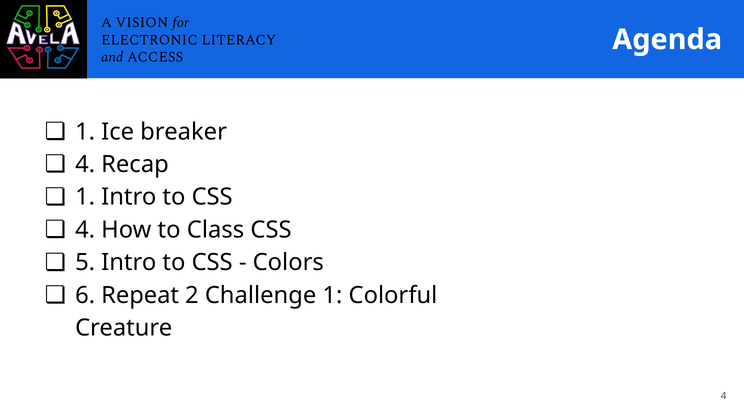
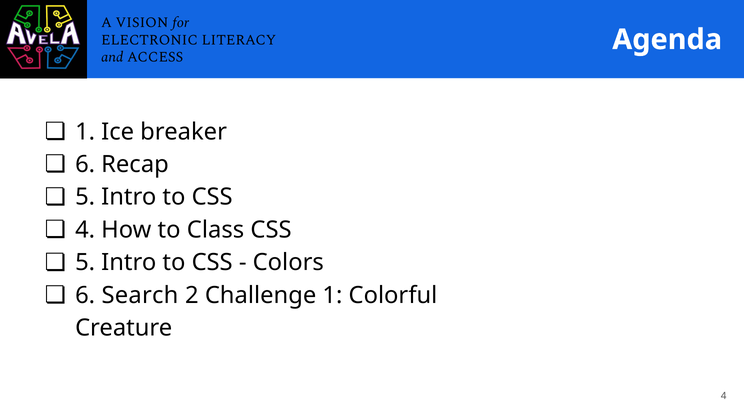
4: 4 -> 6 (85, 165)
1: 1 -> 5 (85, 197)
Repeat: Repeat -> Search (140, 296)
